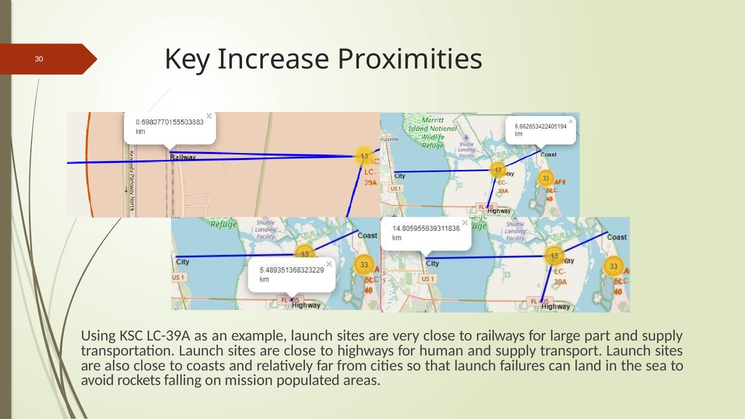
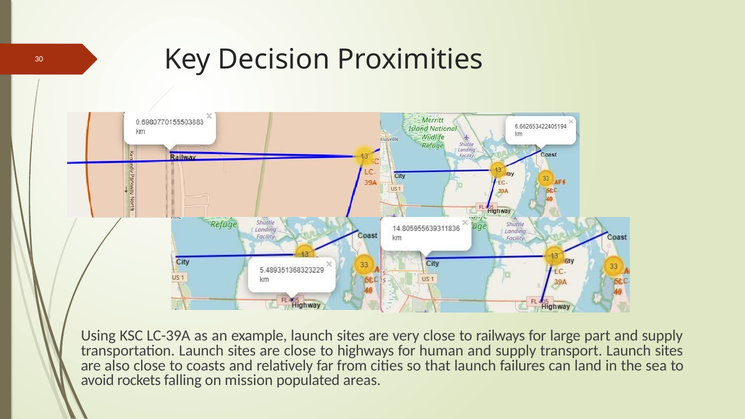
Increase: Increase -> Decision (274, 60)
